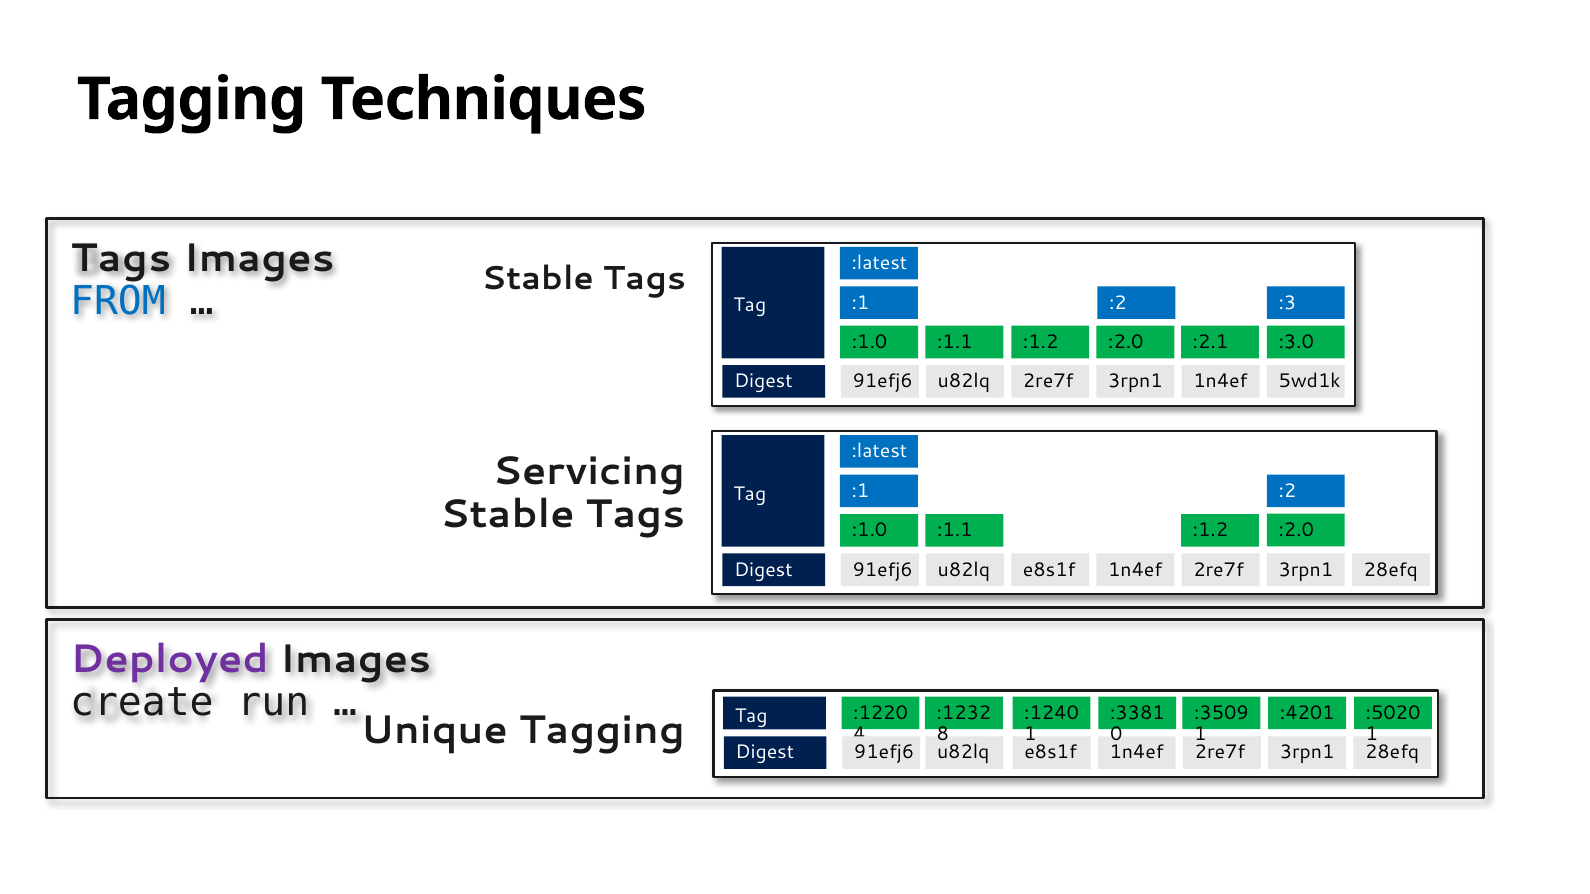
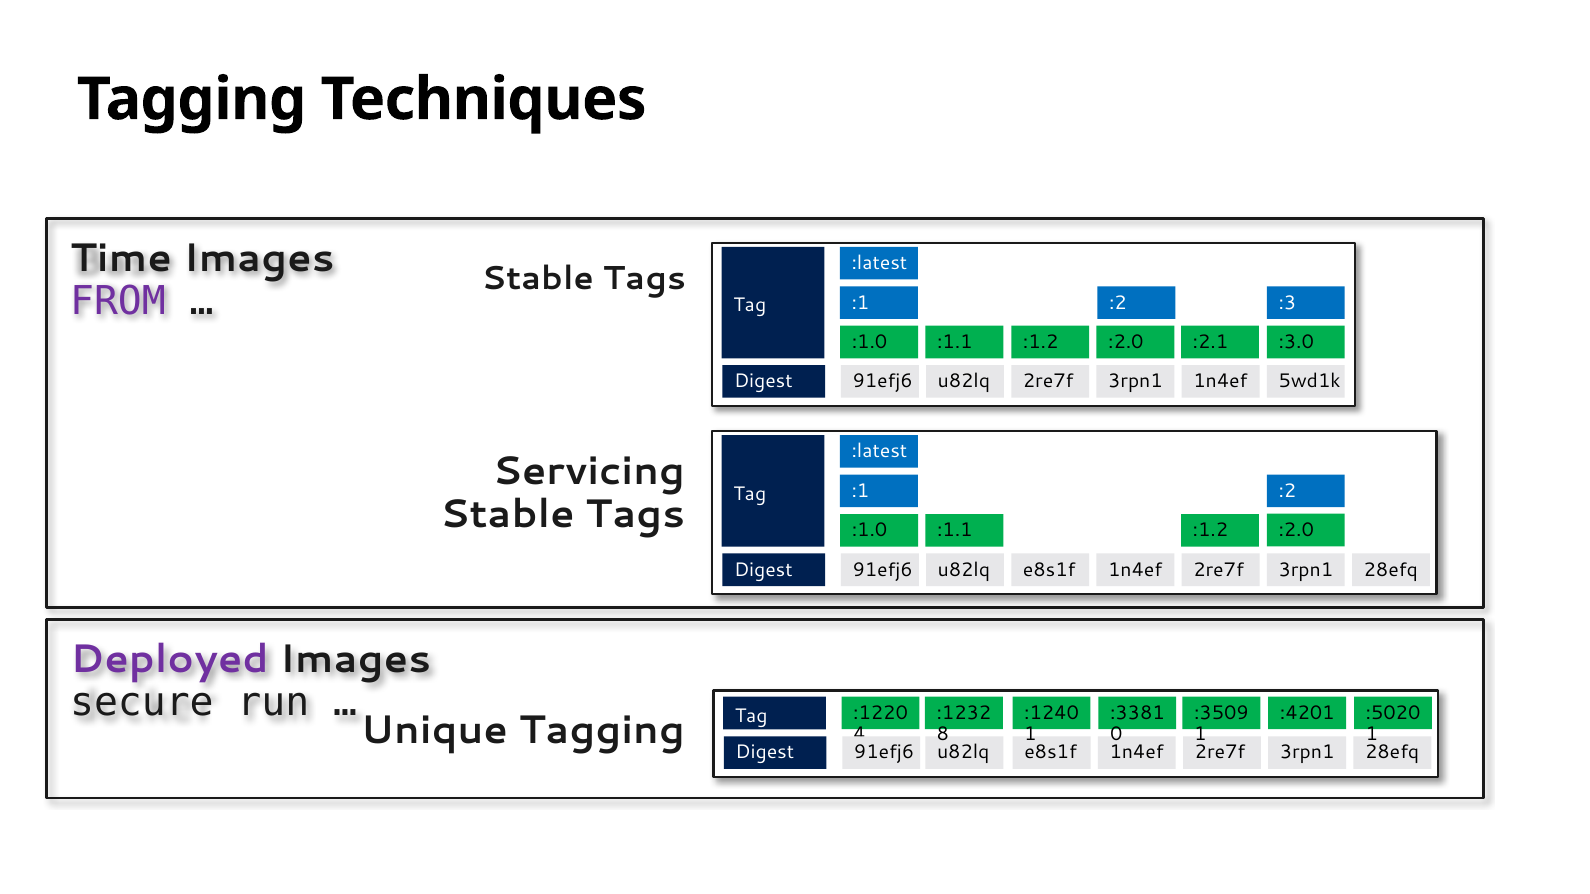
Tags: Tags -> Time (121, 259)
FROM colour: blue -> purple (118, 301)
create: create -> secure (142, 703)
